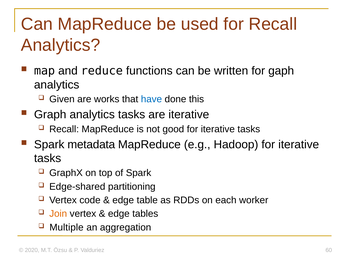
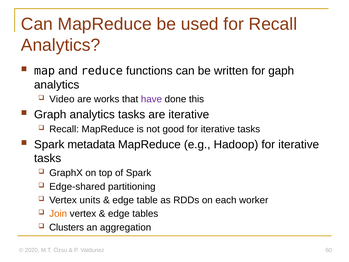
Given: Given -> Video (62, 99)
have colour: blue -> purple (151, 99)
code: code -> units (90, 200)
Multiple: Multiple -> Clusters (67, 227)
